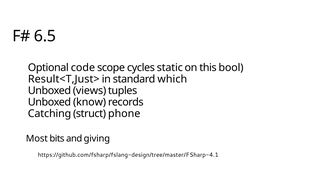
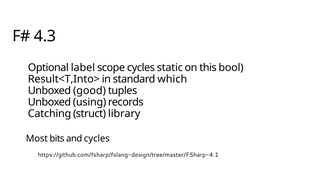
6.5: 6.5 -> 4.3 (45, 36)
code: code -> label (83, 68)
Result<T,Just>: Result<T,Just> -> Result<T,Into> (64, 79)
views: views -> good (89, 91)
know: know -> using (90, 102)
phone: phone -> library (124, 114)
and giving: giving -> cycles (97, 139)
